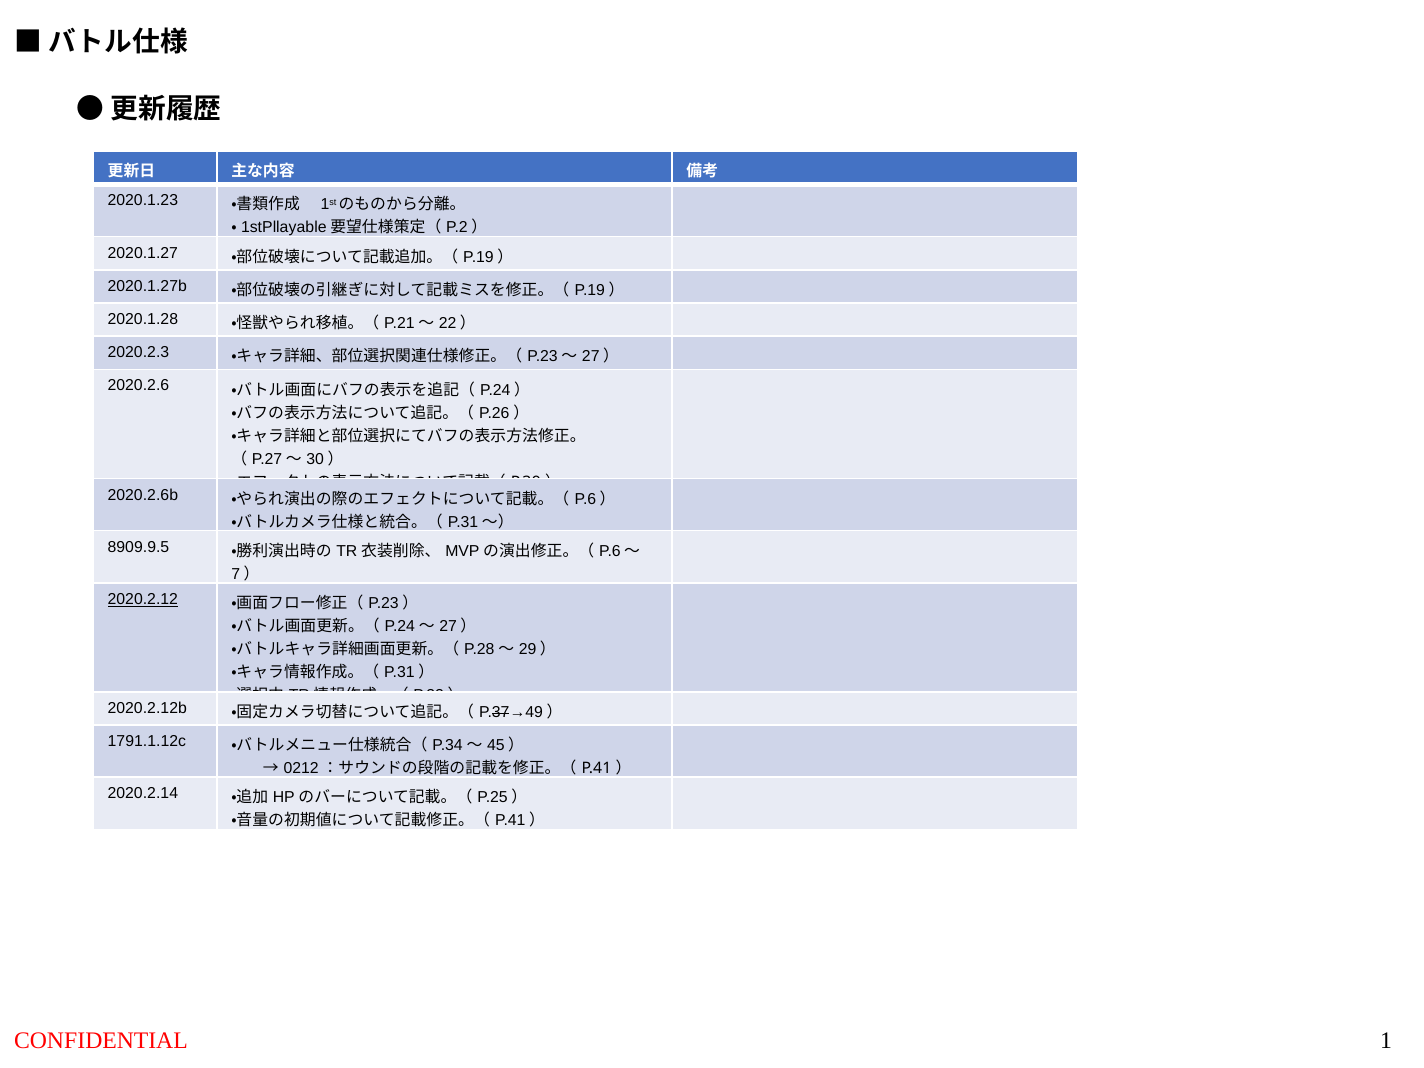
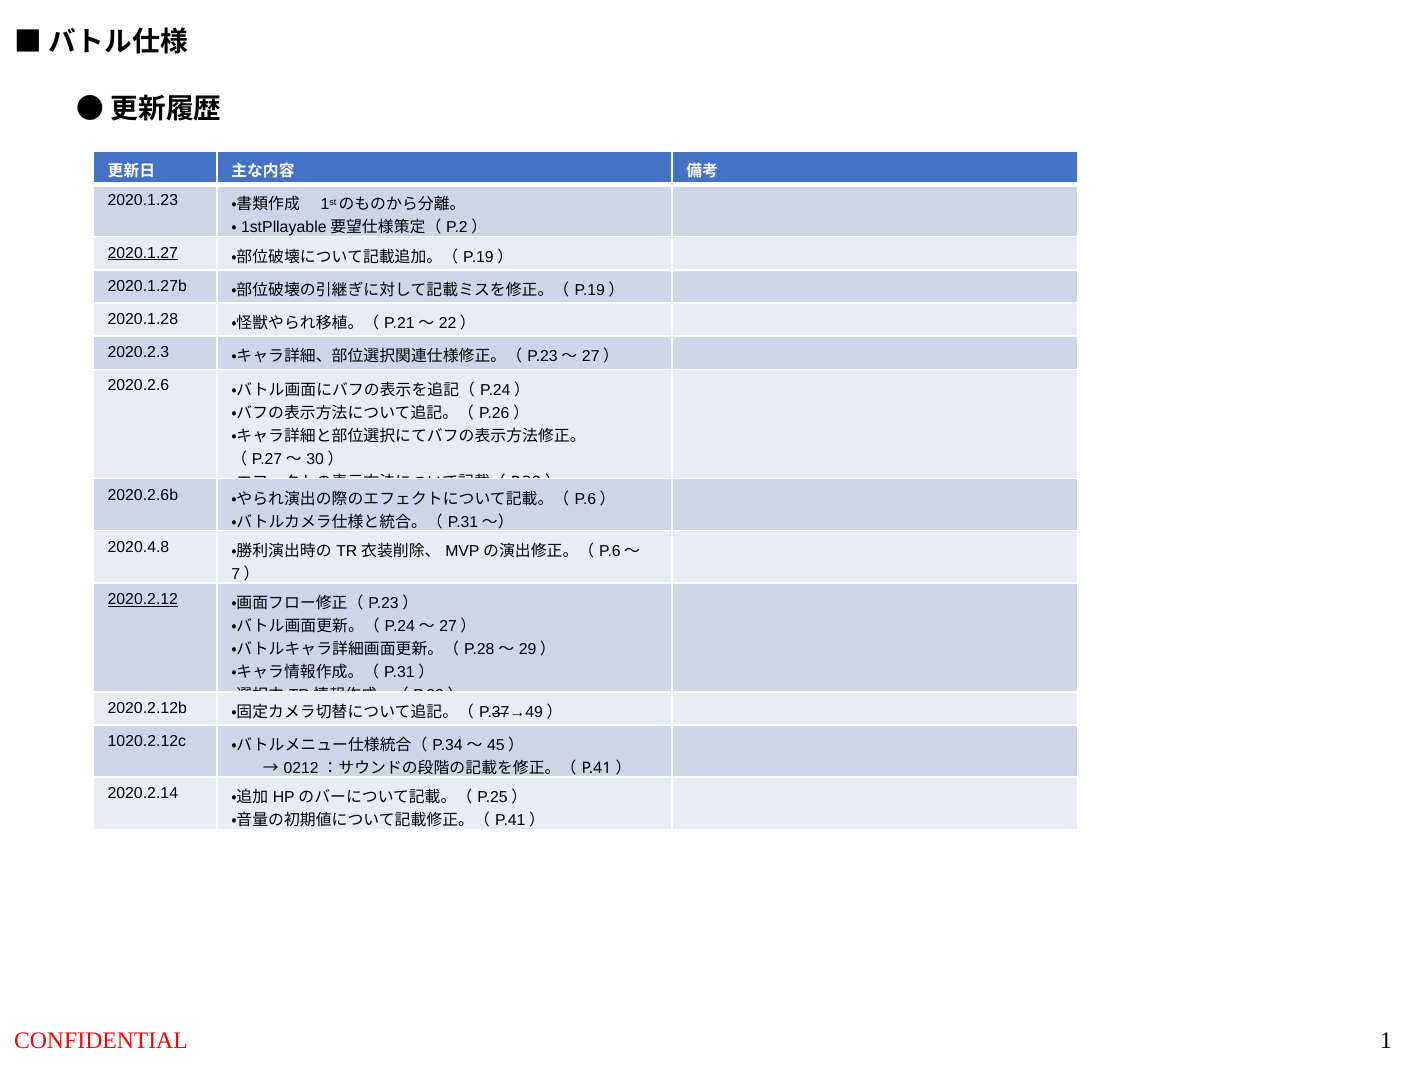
2020.1.27 underline: none -> present (143, 253)
8909.9.5: 8909.9.5 -> 2020.4.8 (138, 547)
1791.1.12c: 1791.1.12c -> 1020.2.12c (147, 741)
